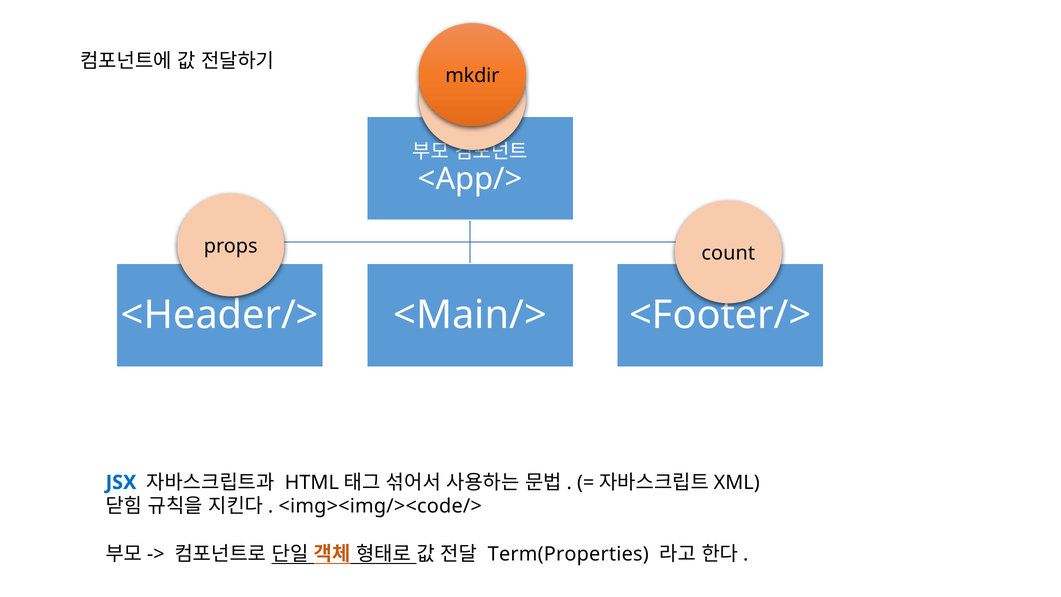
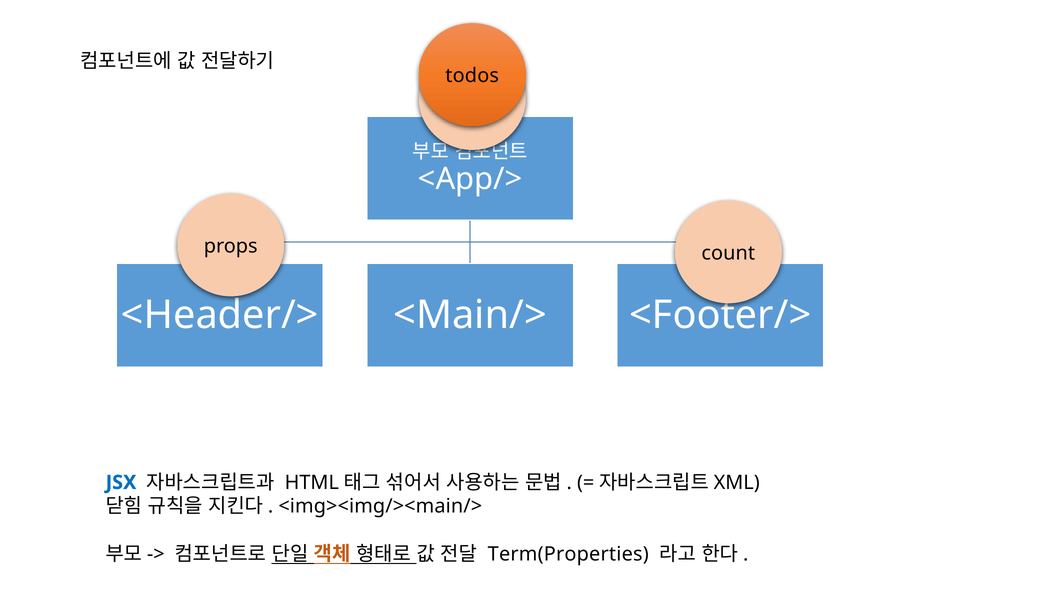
mkdir: mkdir -> todos (472, 76)
<img><img/><code/>: <img><img/><code/> -> <img><img/><main/> (380, 506)
